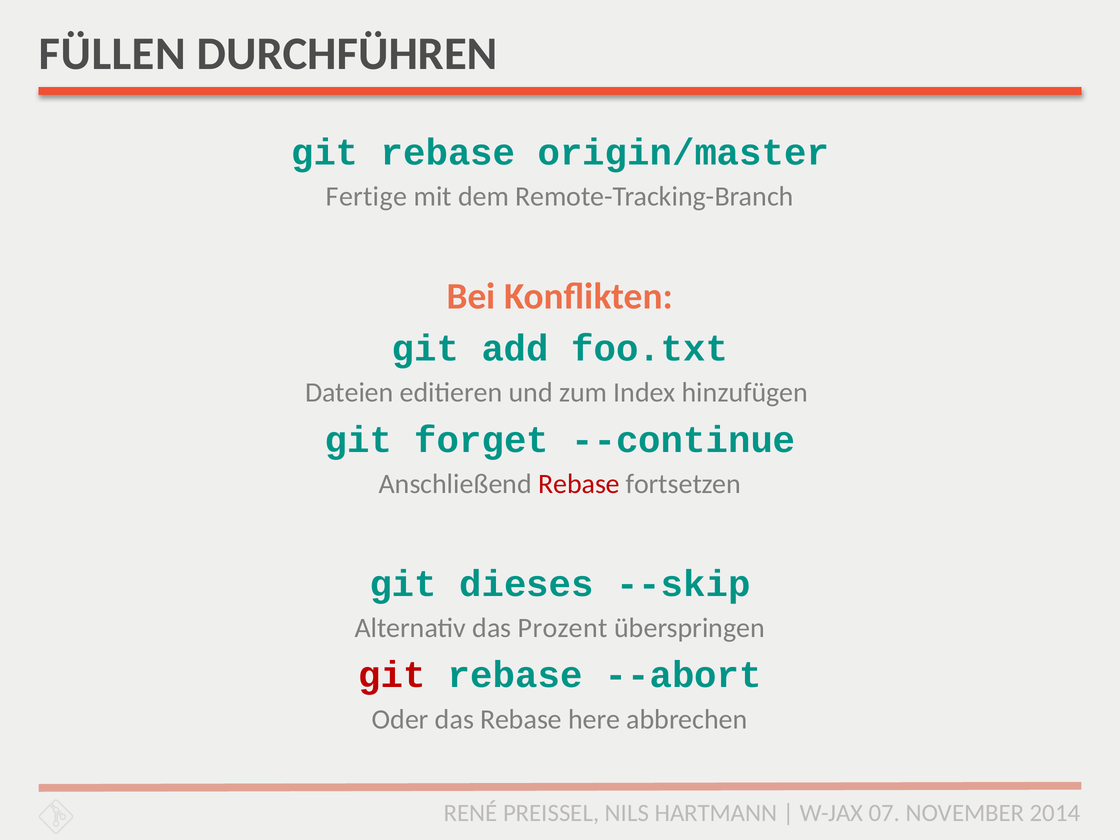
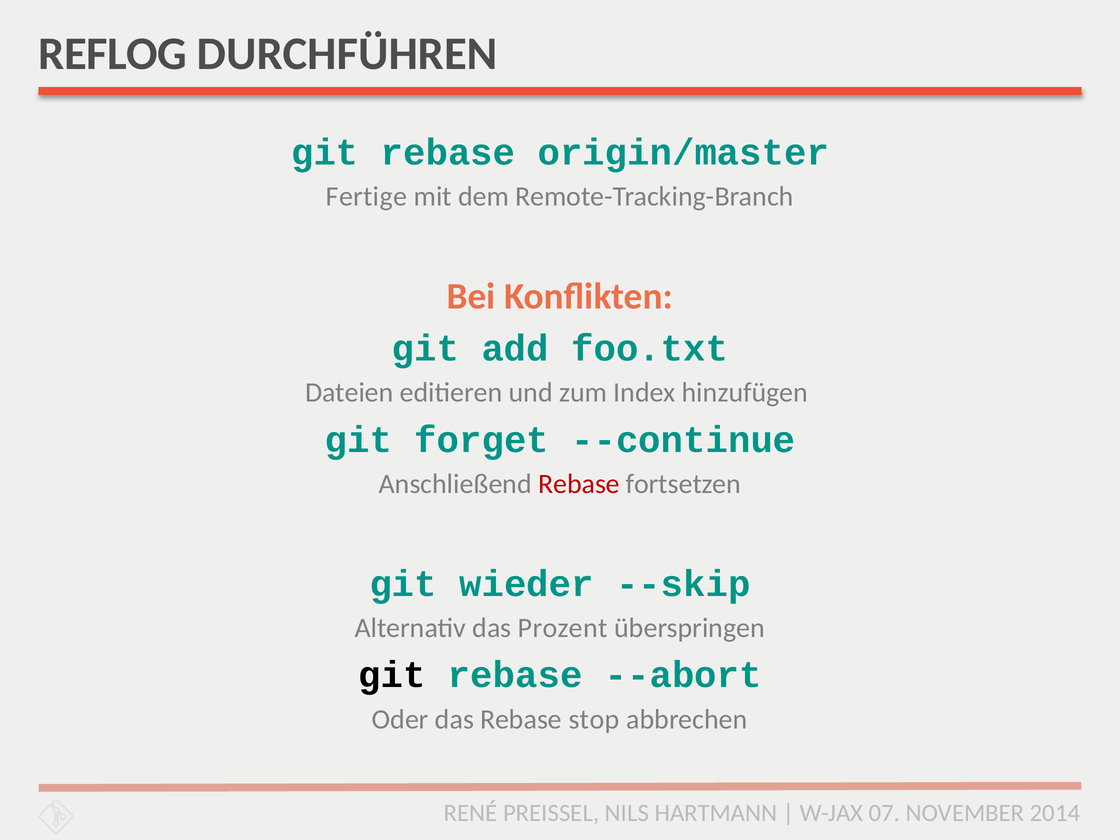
FÜLLEN: FÜLLEN -> REFLOG (113, 54)
dieses: dieses -> wieder (526, 584)
git colour: red -> black (392, 675)
here: here -> stop (594, 719)
